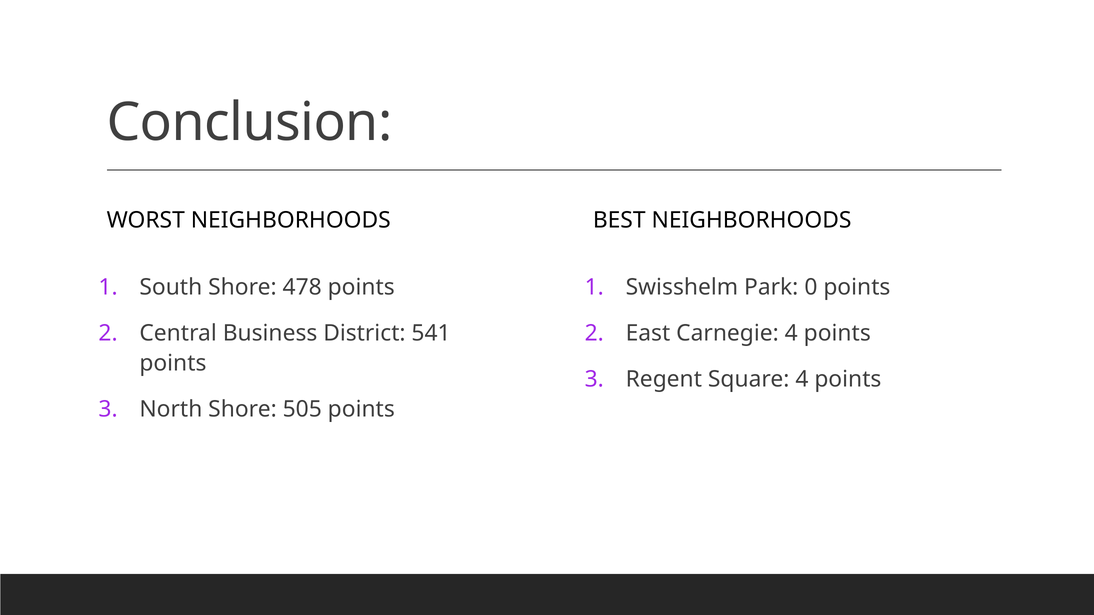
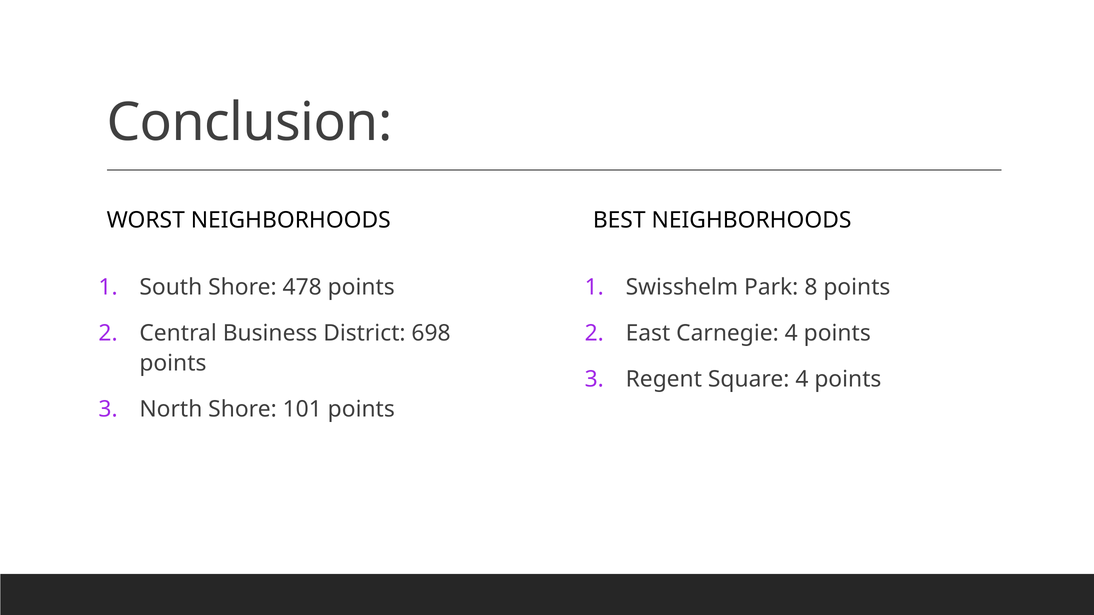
0: 0 -> 8 (811, 288)
541: 541 -> 698 (431, 334)
505: 505 -> 101 (302, 410)
